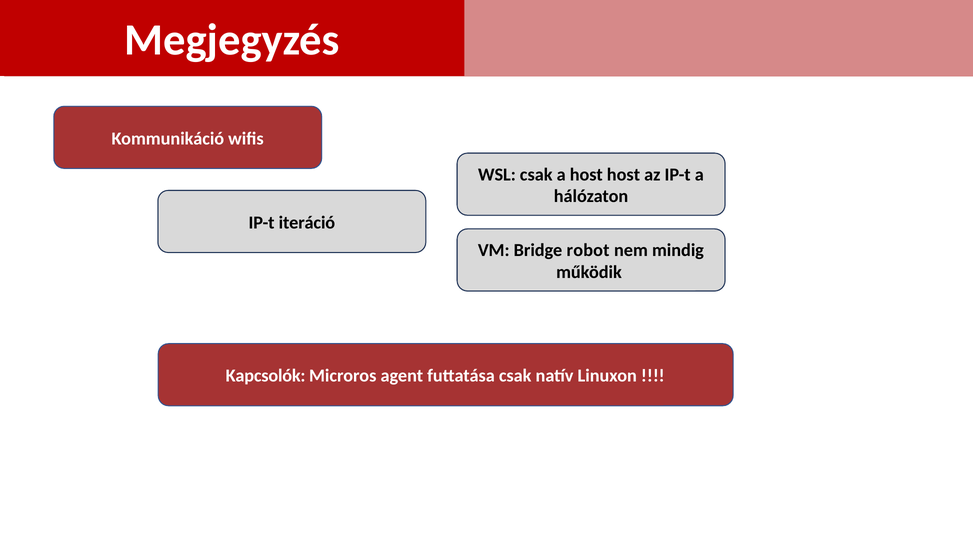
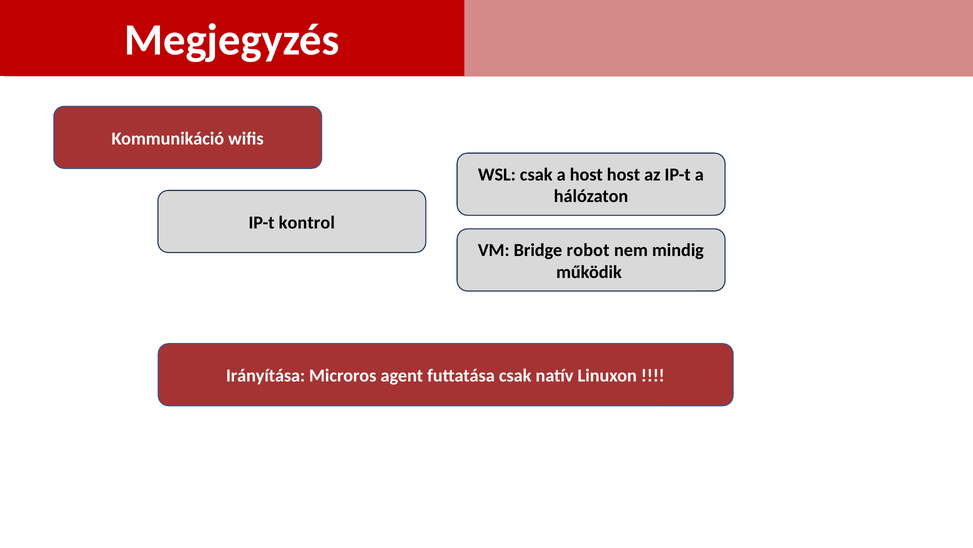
iteráció: iteráció -> kontrol (307, 222)
Kapcsolók: Kapcsolók -> Irányítása (266, 375)
